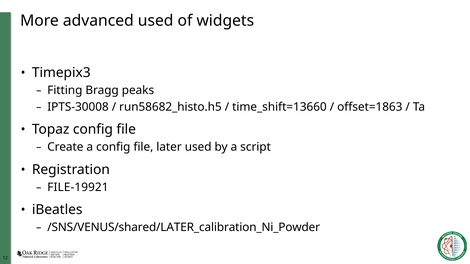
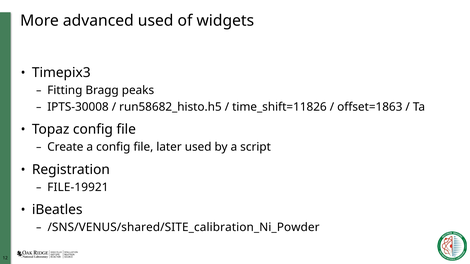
time_shift=13660: time_shift=13660 -> time_shift=11826 (279, 107)
/SNS/VENUS/shared/LATER_calibration_Ni_Powder: /SNS/VENUS/shared/LATER_calibration_Ni_Powder -> /SNS/VENUS/shared/SITE_calibration_Ni_Powder (184, 228)
